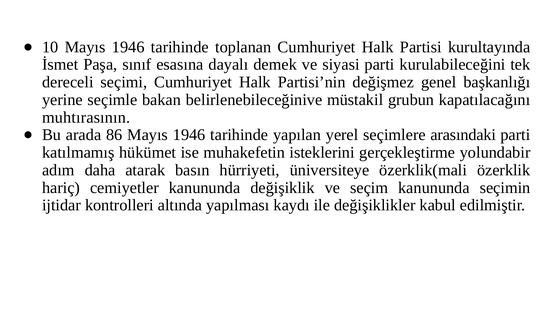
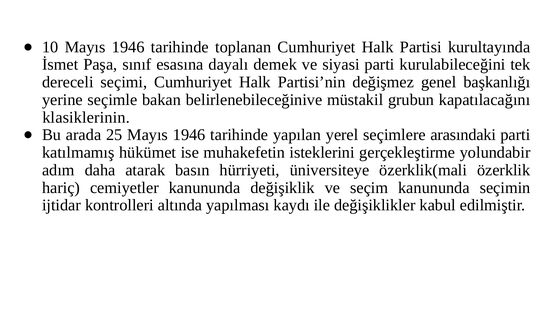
muhtırasının: muhtırasının -> klasiklerinin (86, 117)
86: 86 -> 25 (114, 135)
